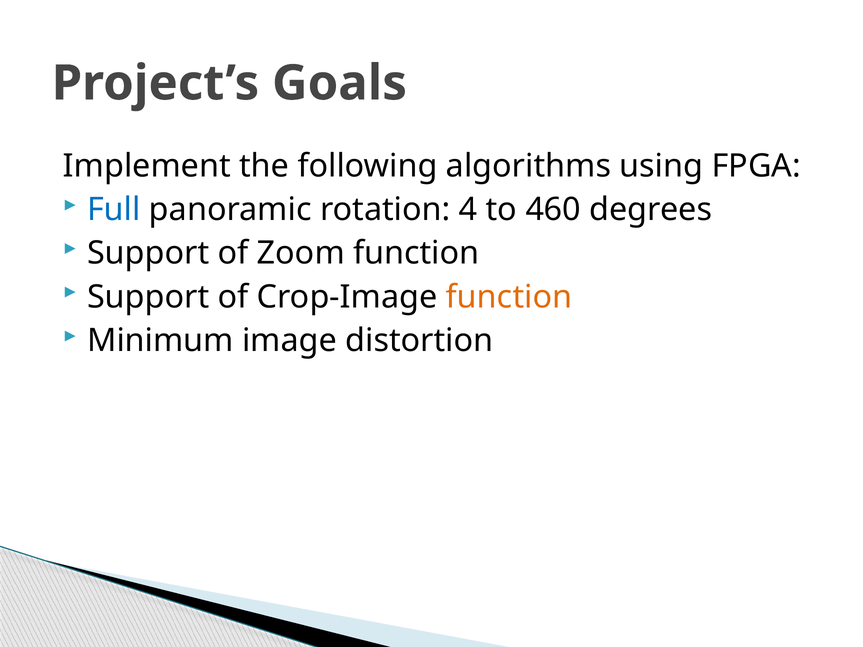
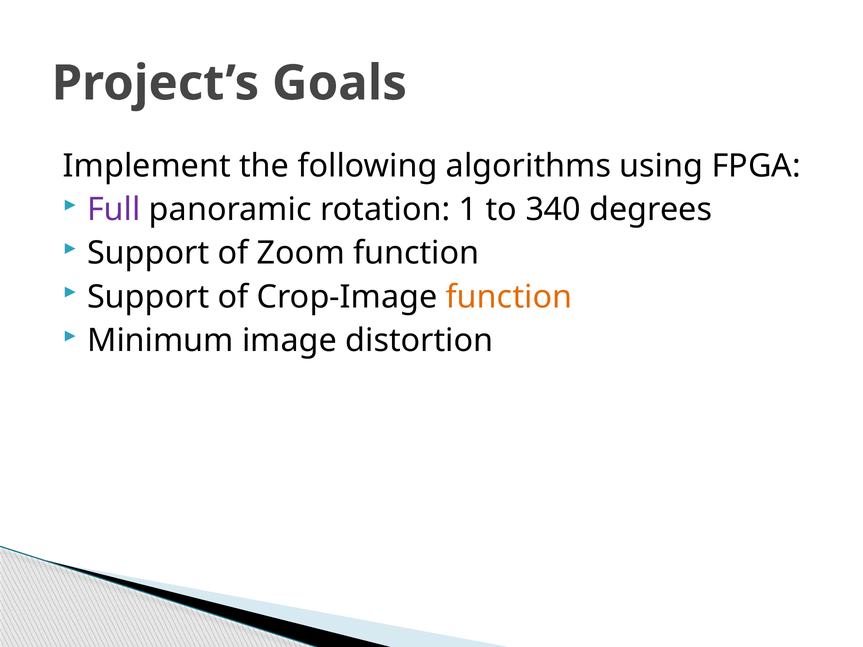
Full colour: blue -> purple (114, 210)
4: 4 -> 1 (468, 210)
460: 460 -> 340 (553, 210)
